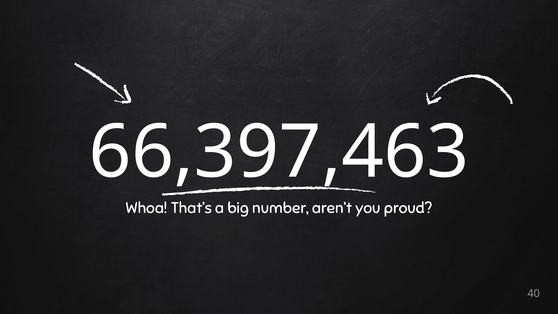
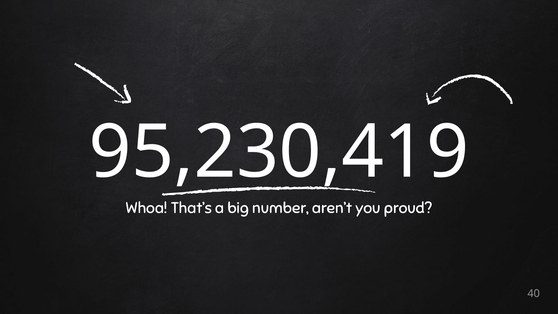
66,397,463: 66,397,463 -> 95,230,419 (279, 152)
